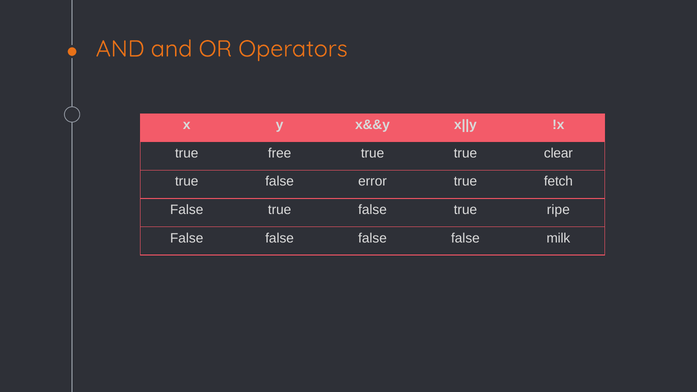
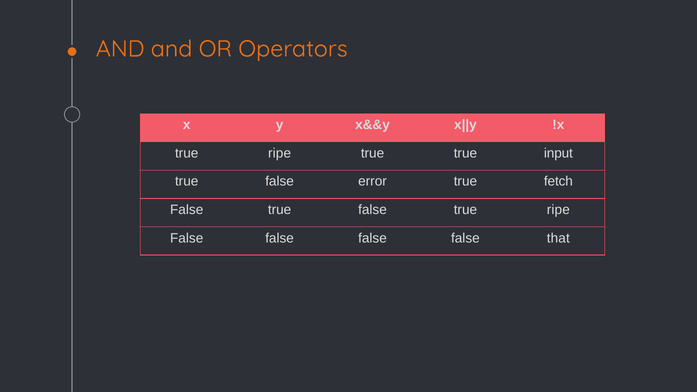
free: free -> ripe (280, 153)
clear: clear -> input (558, 153)
milk: milk -> that (558, 238)
